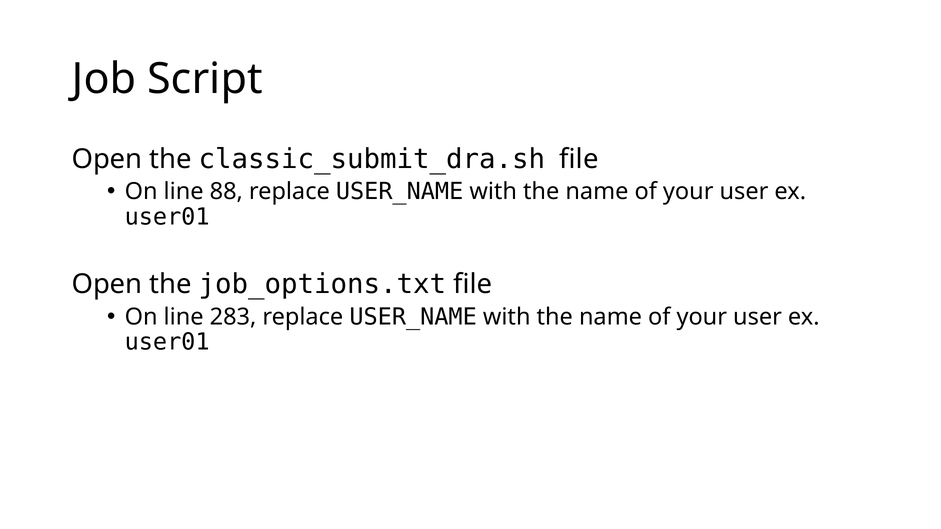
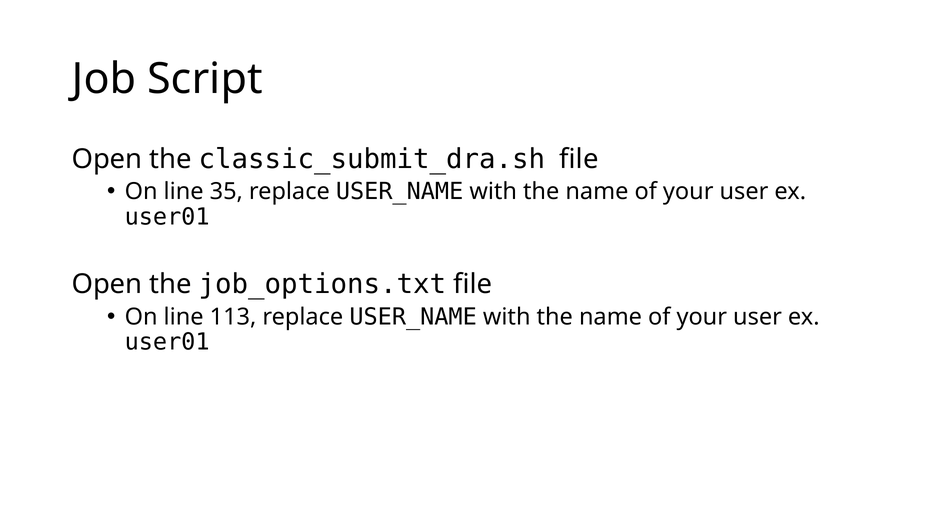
88: 88 -> 35 (226, 192)
283: 283 -> 113 (233, 317)
